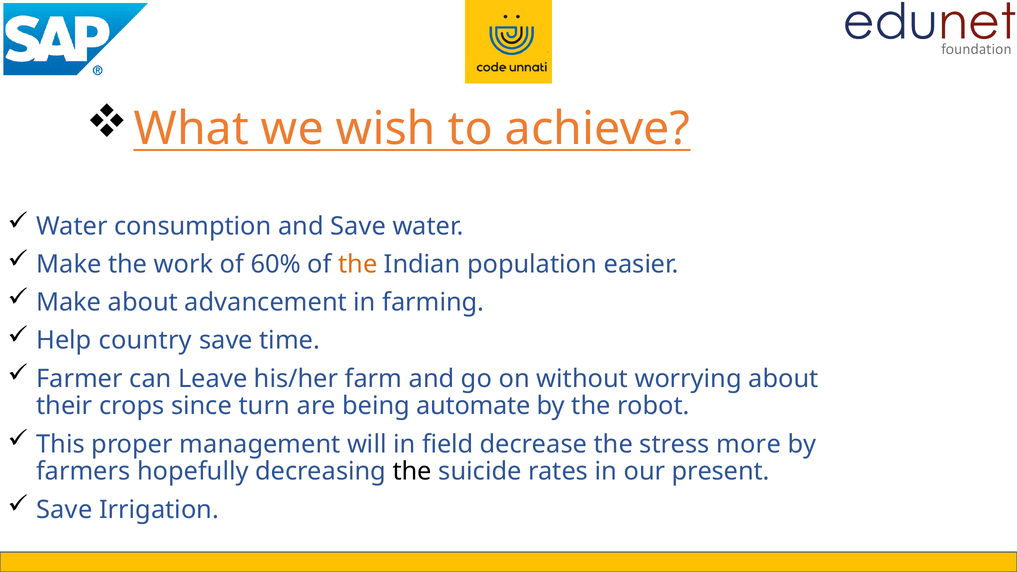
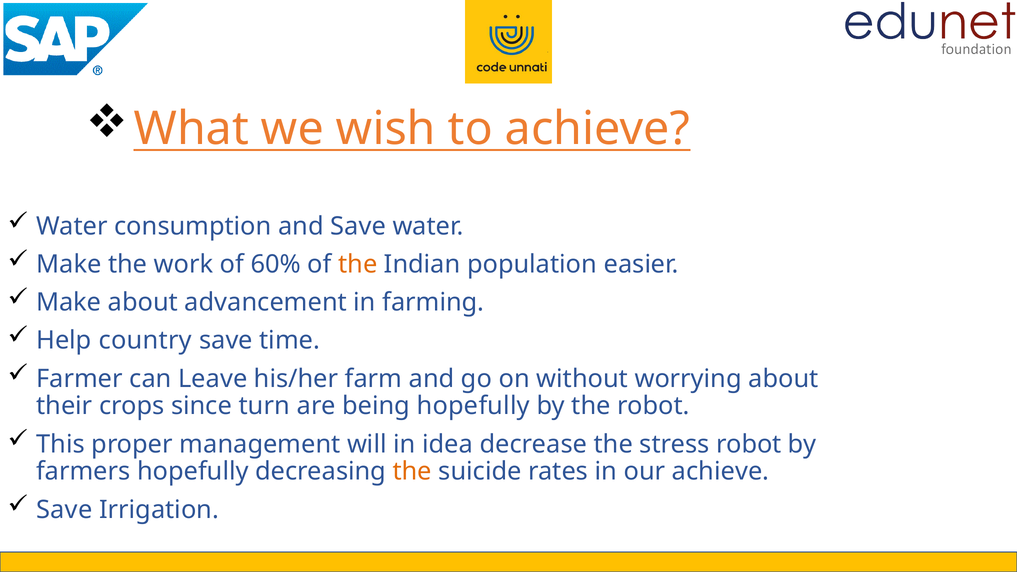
being automate: automate -> hopefully (473, 406)
field: field -> idea (448, 444)
stress more: more -> robot (749, 444)
the colour: black -> orange (412, 472)
our present: present -> achieve (721, 472)
